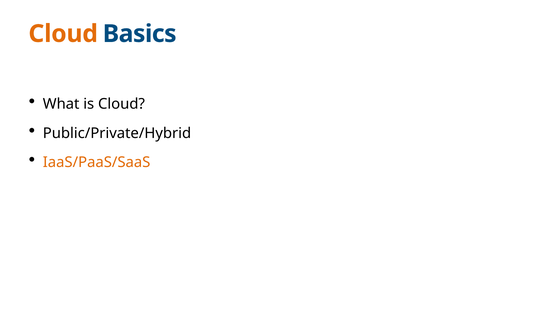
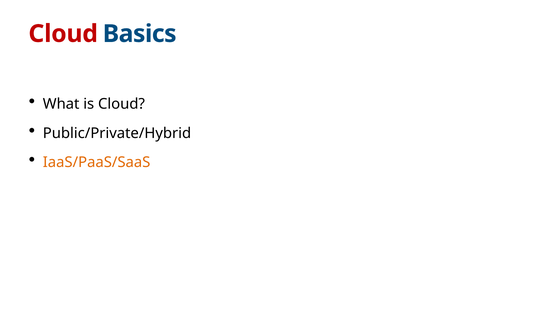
Cloud colour: orange -> red (63, 34)
